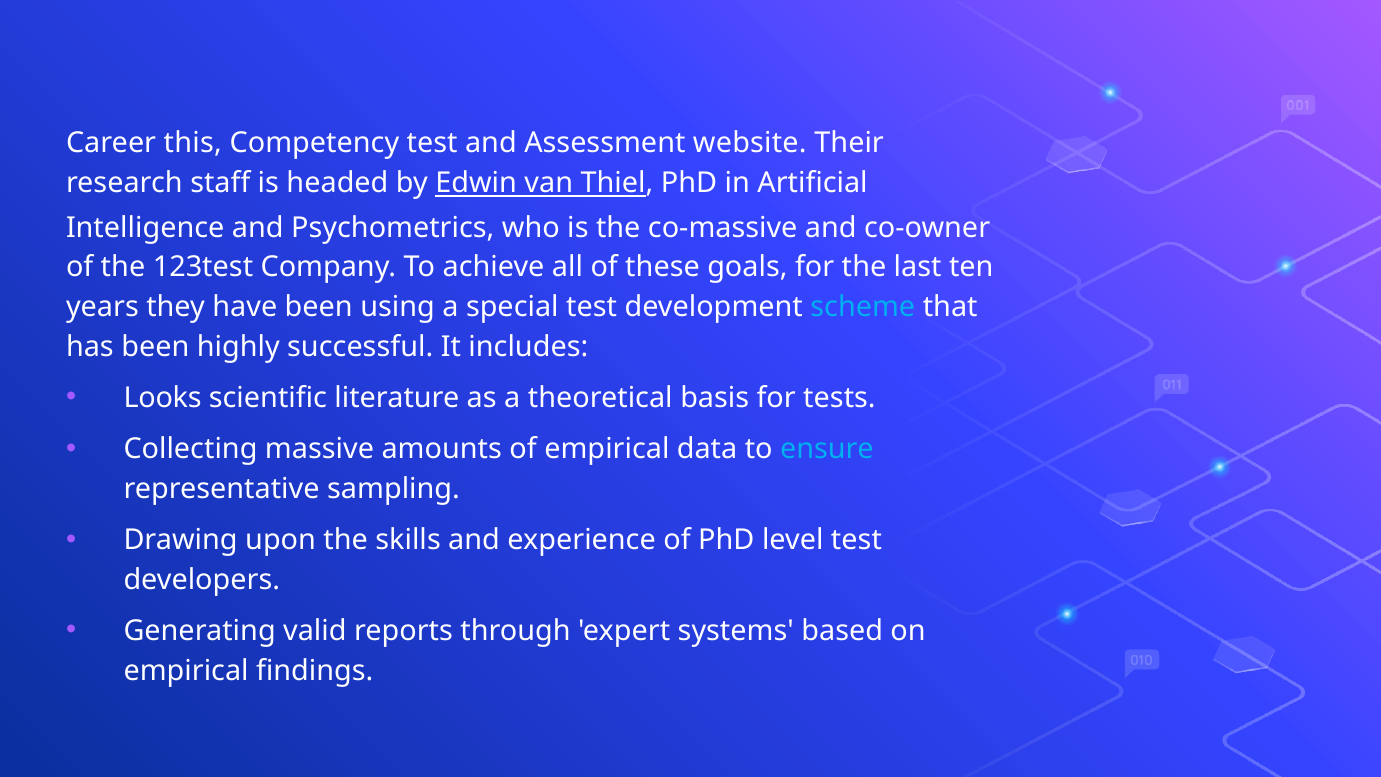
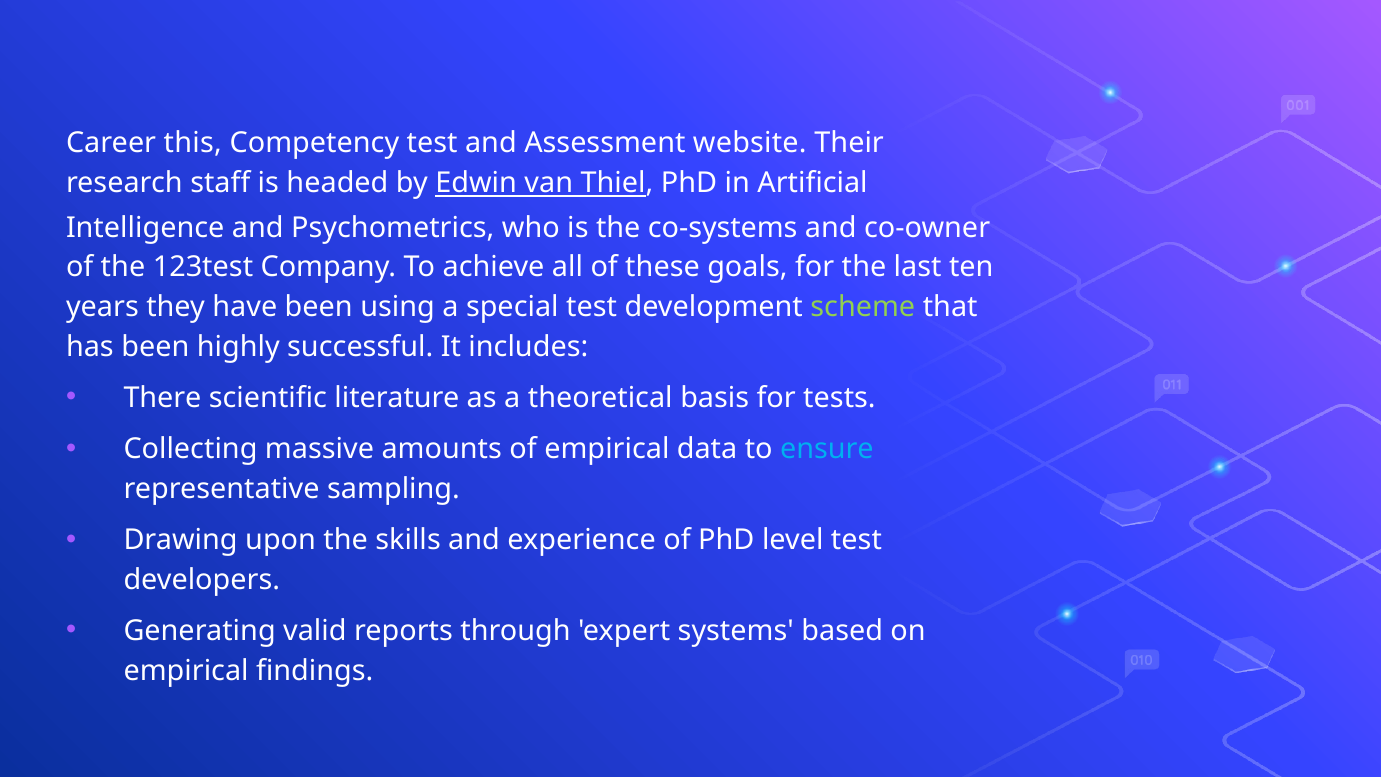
co-massive: co-massive -> co-systems (723, 227)
scheme colour: light blue -> light green (863, 307)
Looks: Looks -> There (162, 398)
